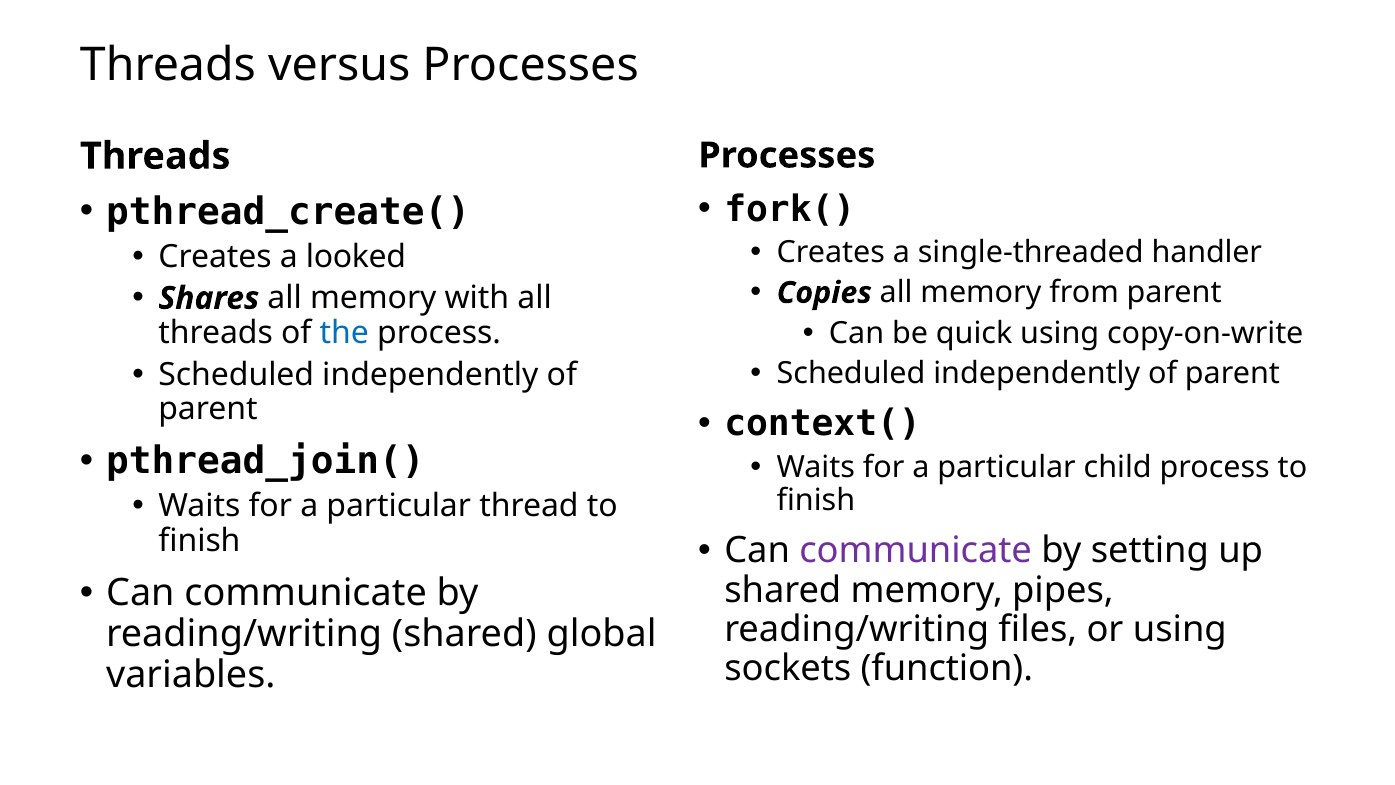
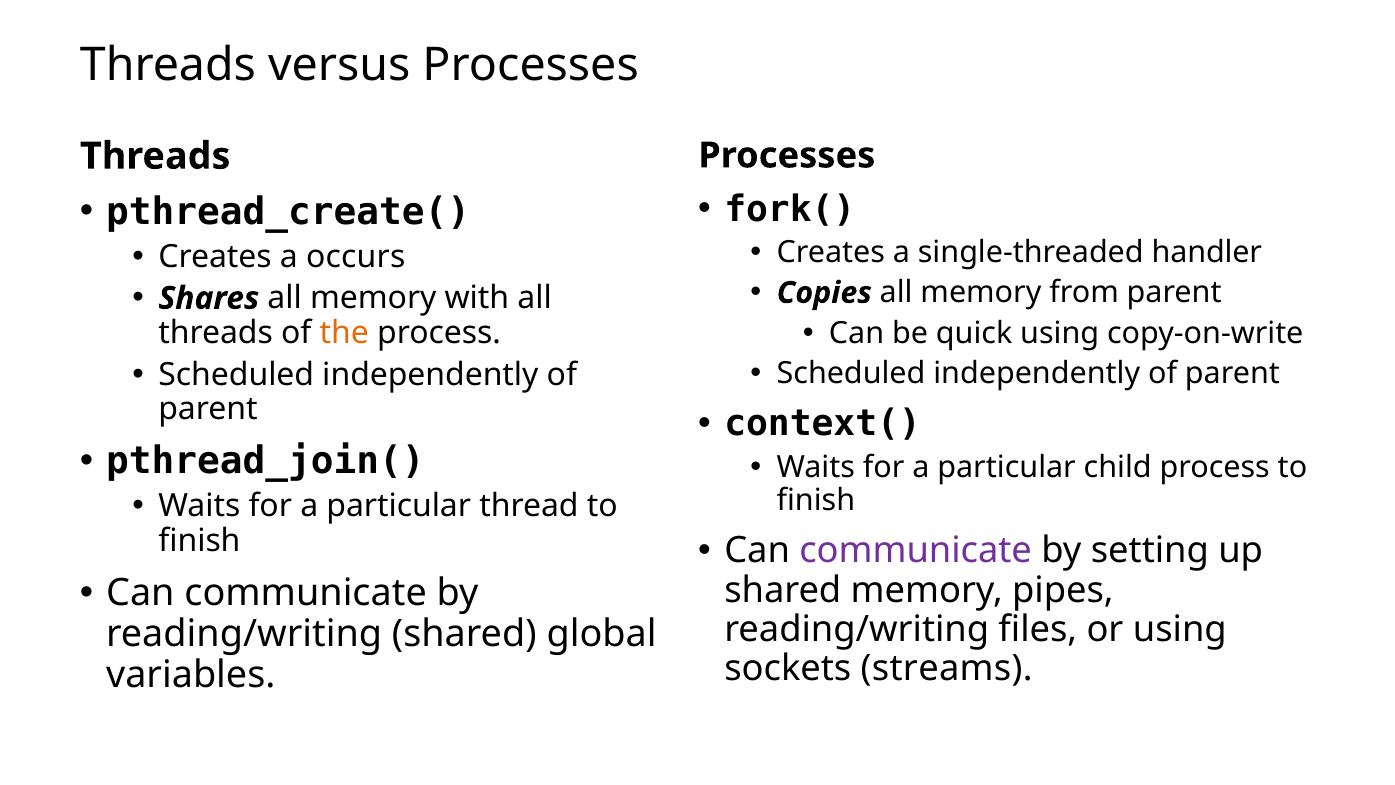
looked: looked -> occurs (356, 256)
the colour: blue -> orange (344, 333)
function: function -> streams (947, 668)
